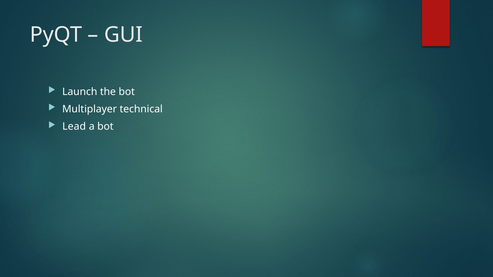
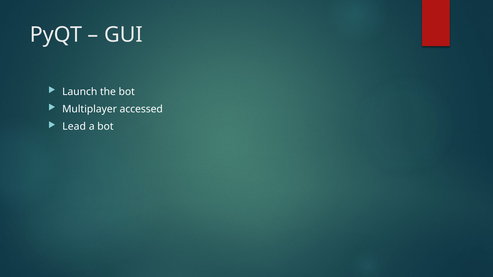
technical: technical -> accessed (141, 109)
